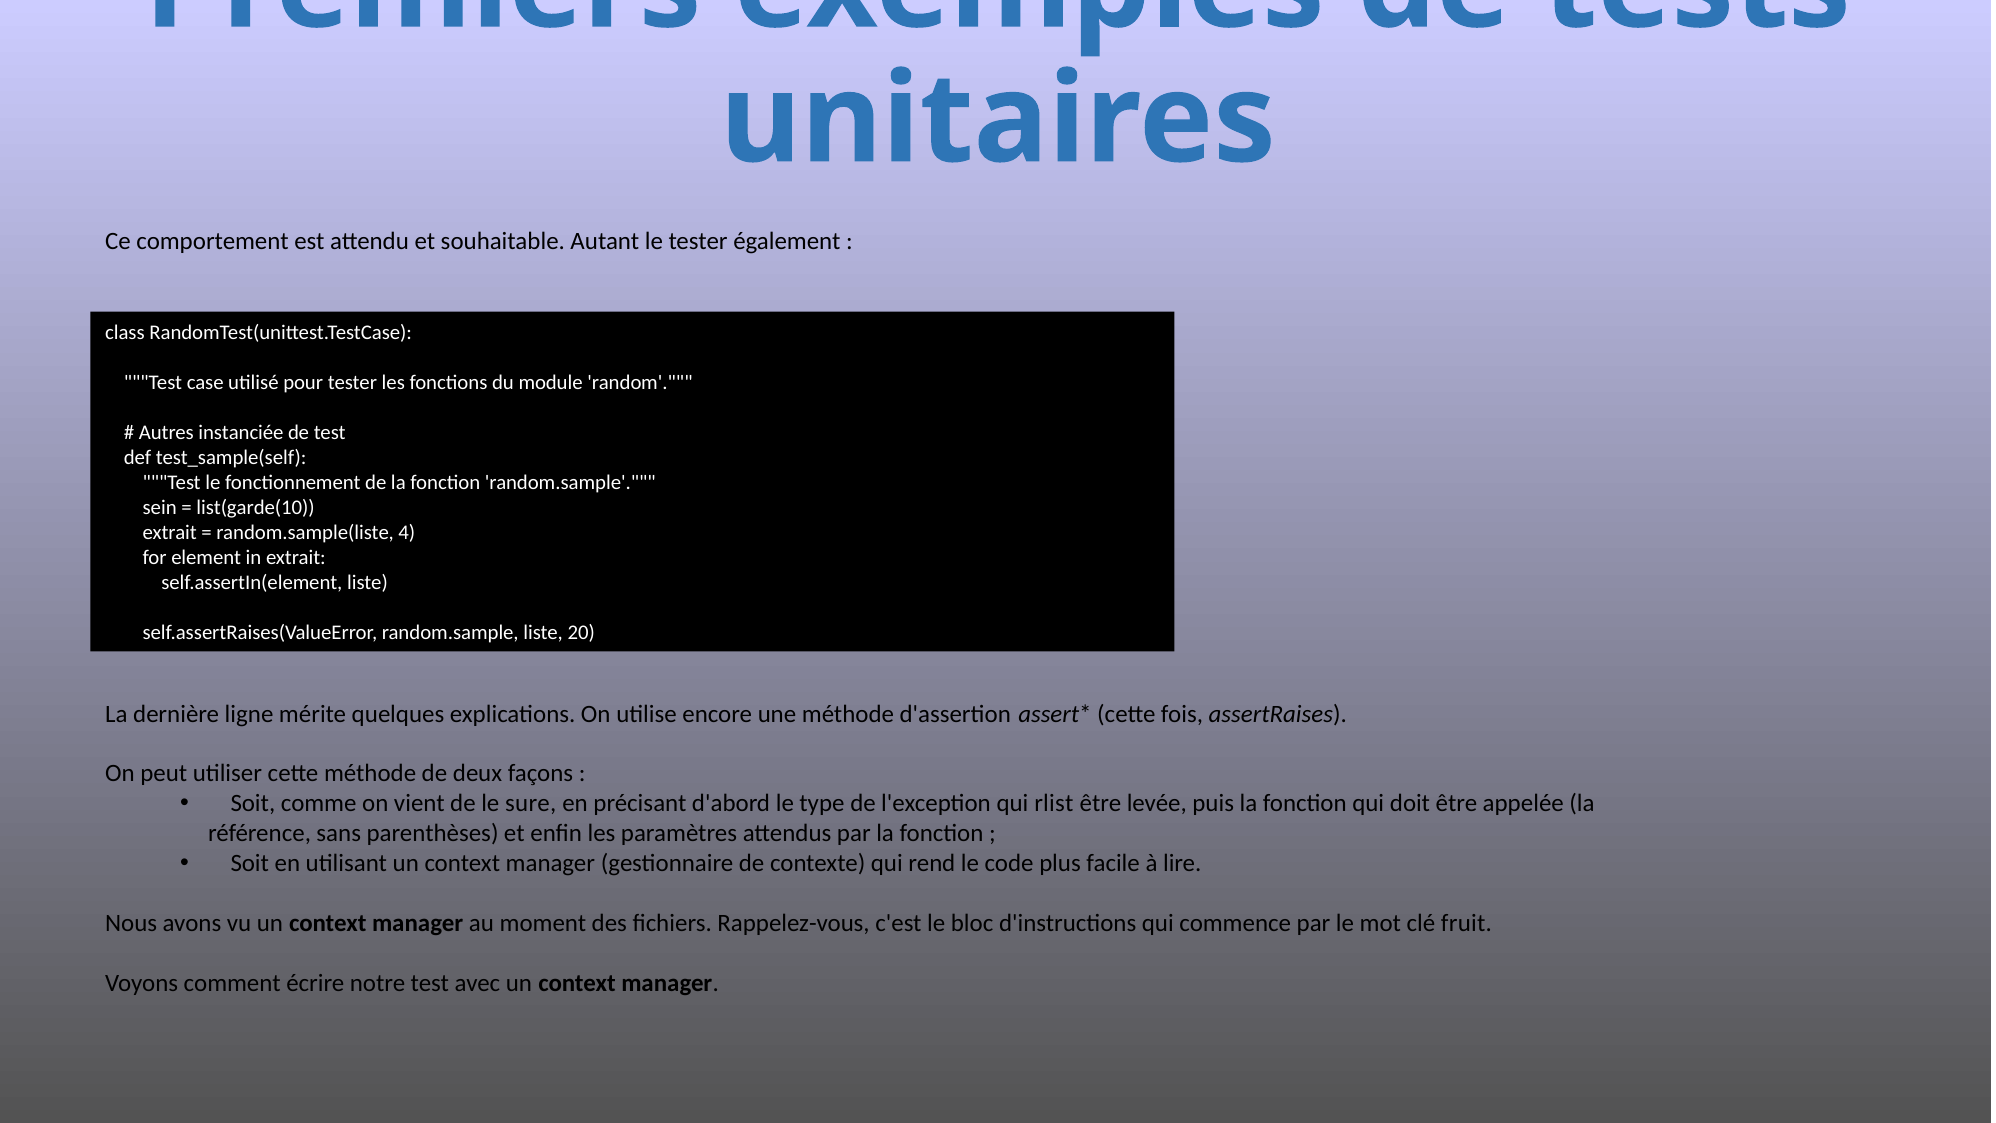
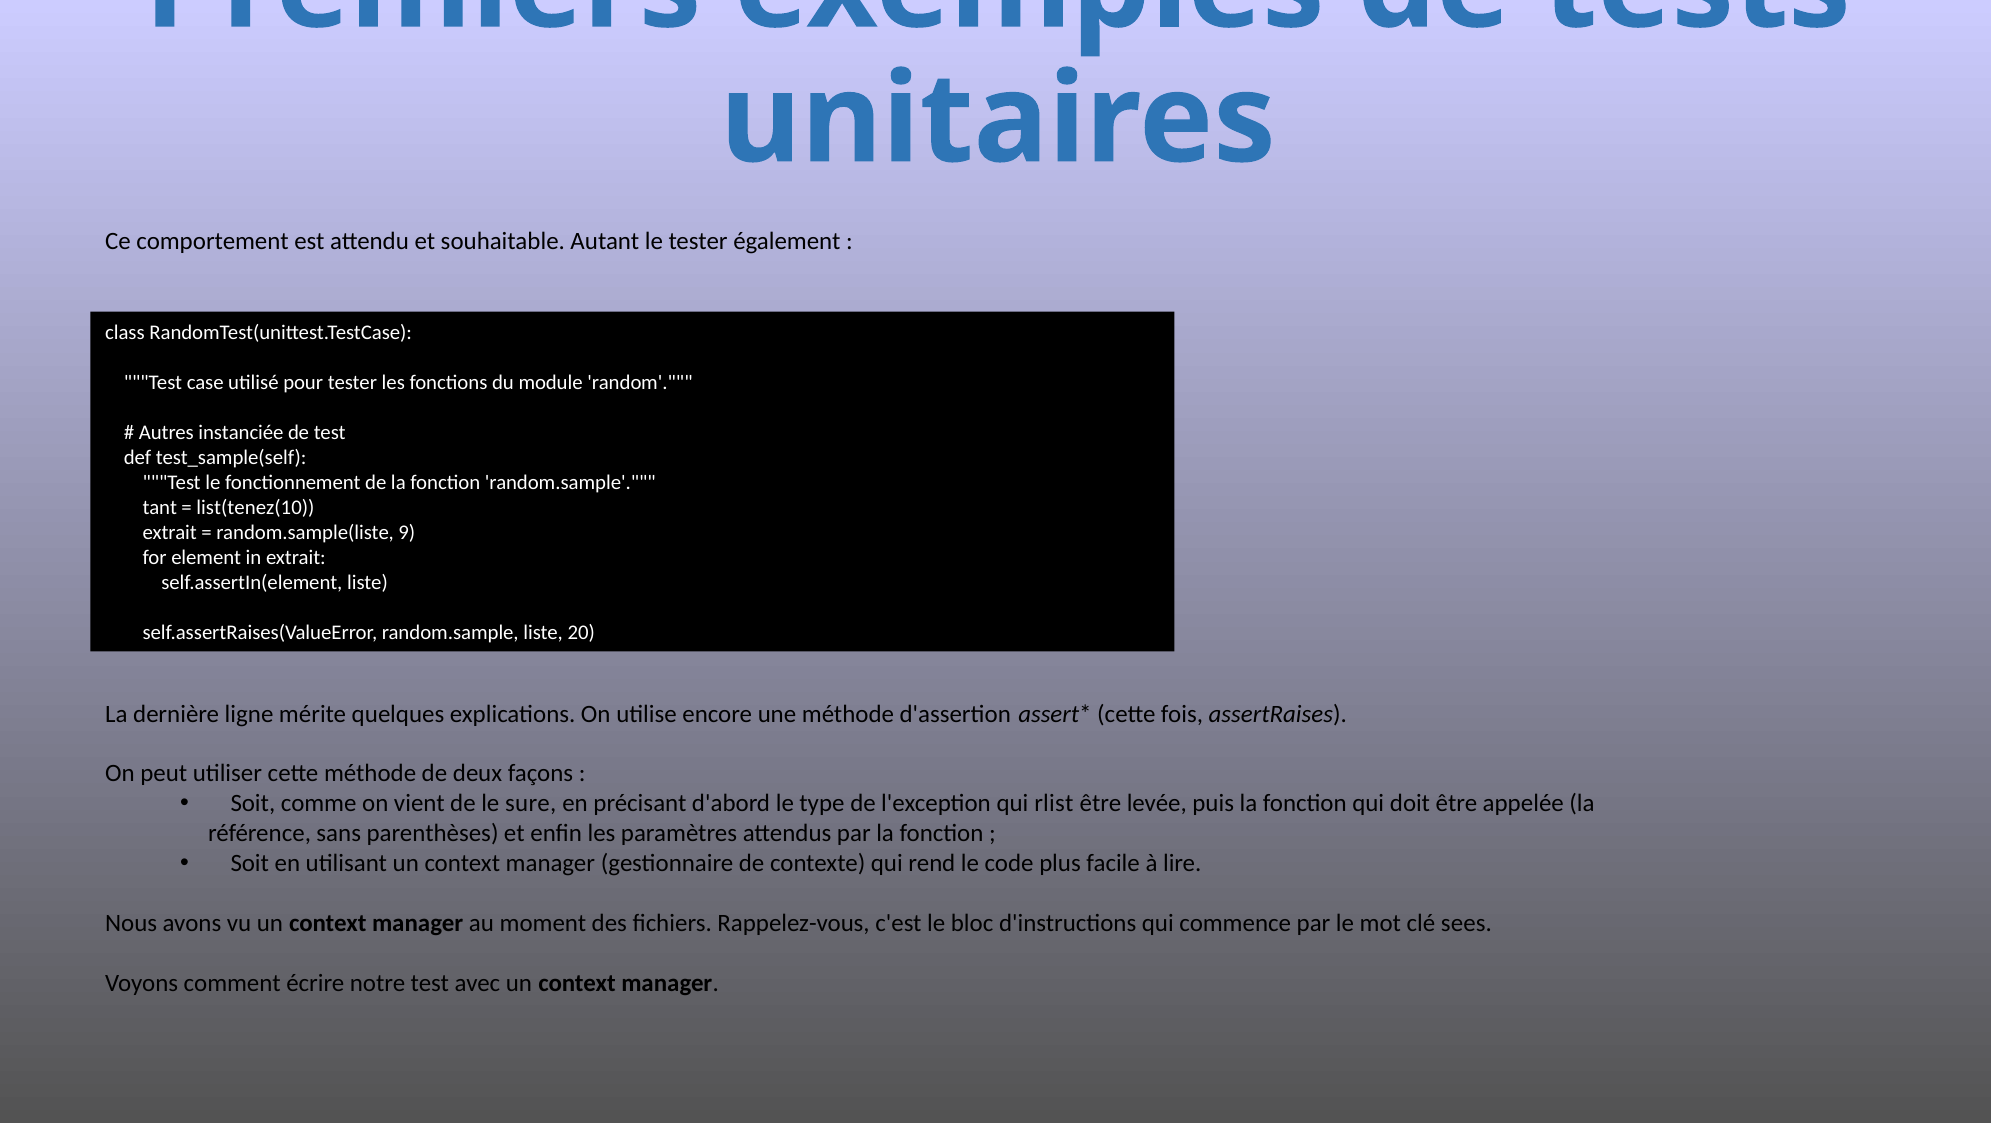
sein: sein -> tant (160, 508)
list(garde(10: list(garde(10 -> list(tenez(10 (255, 508)
4: 4 -> 9 (407, 533)
fruit: fruit -> sees (1467, 923)
